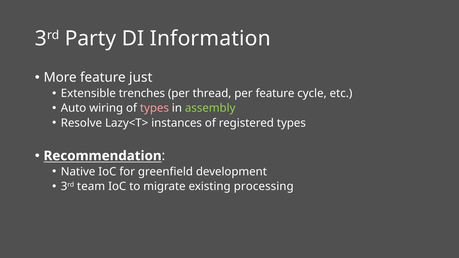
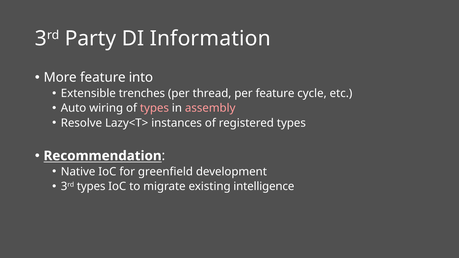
just: just -> into (141, 78)
assembly colour: light green -> pink (210, 108)
3rd team: team -> types (91, 187)
processing: processing -> intelligence (264, 187)
